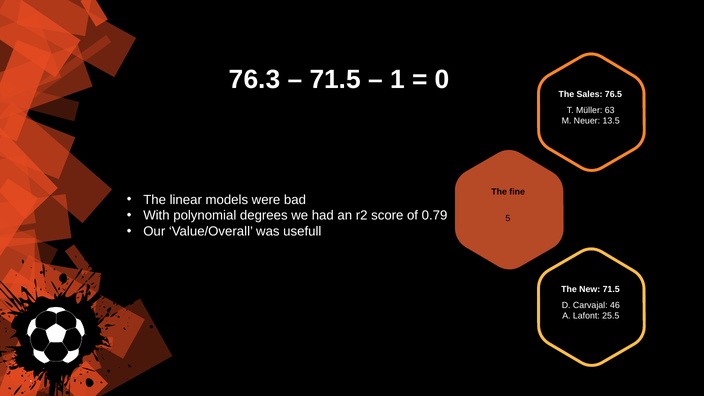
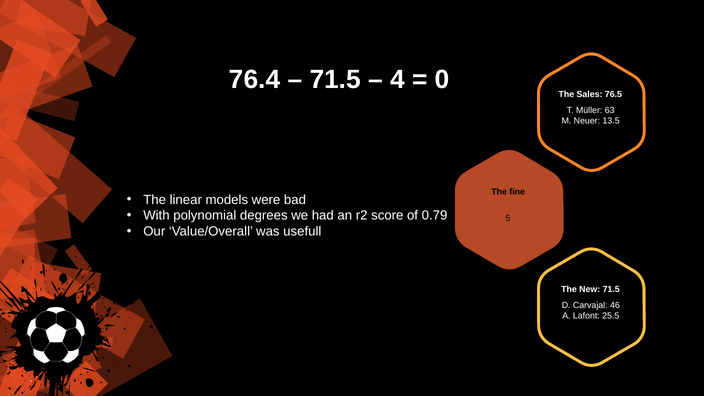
76.3: 76.3 -> 76.4 (255, 79)
1: 1 -> 4 (397, 79)
